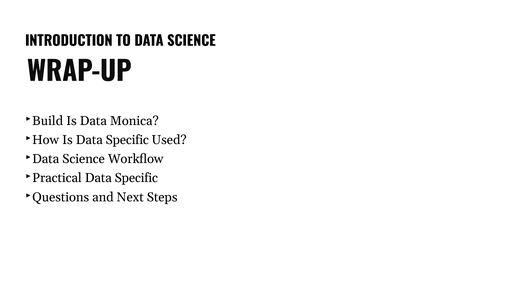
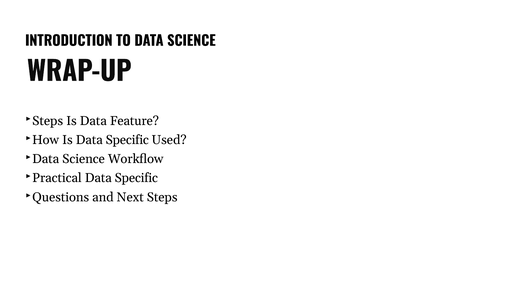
Build: Build -> Steps (48, 121)
Monica: Monica -> Feature (134, 121)
